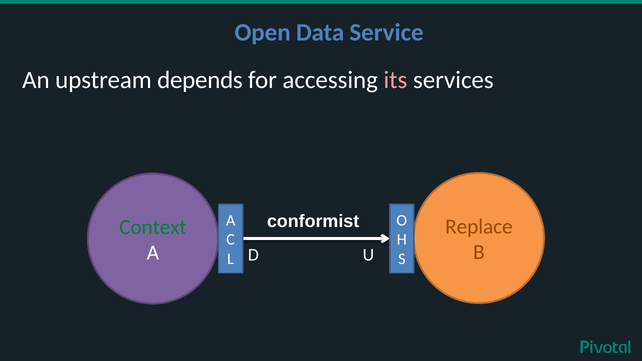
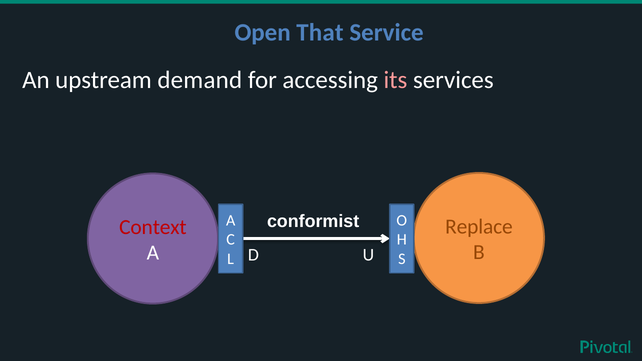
Data: Data -> That (320, 33)
depends: depends -> demand (200, 80)
Context colour: green -> red (153, 227)
